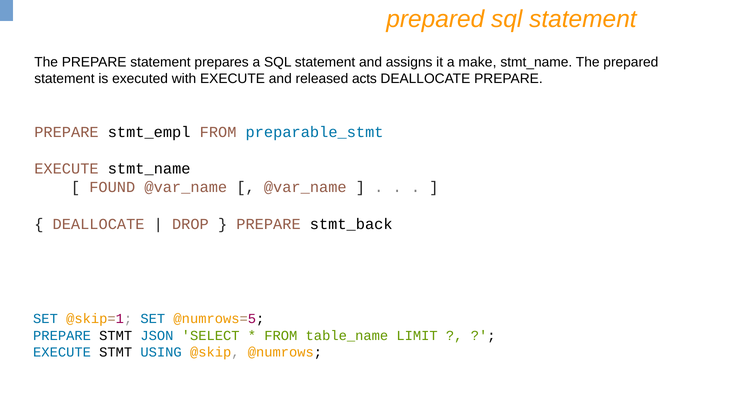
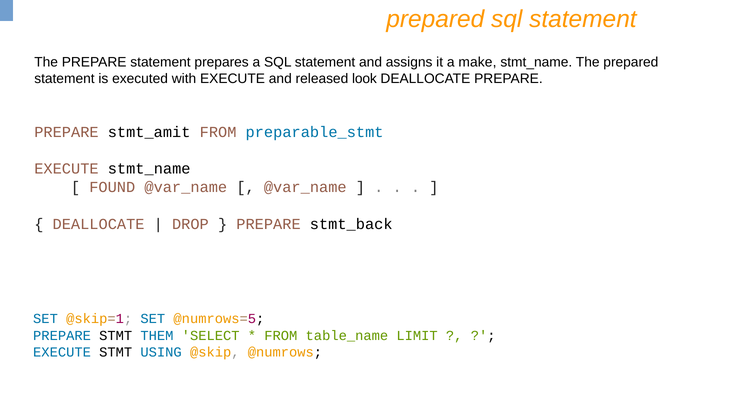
acts: acts -> look (364, 79)
stmt_empl: stmt_empl -> stmt_amit (149, 132)
JSON: JSON -> THEM (157, 335)
